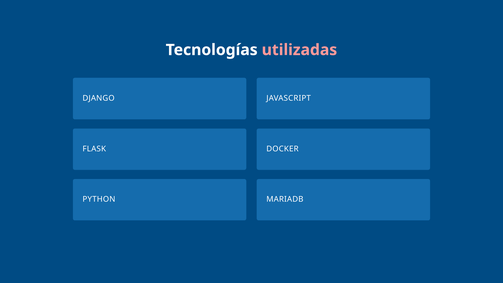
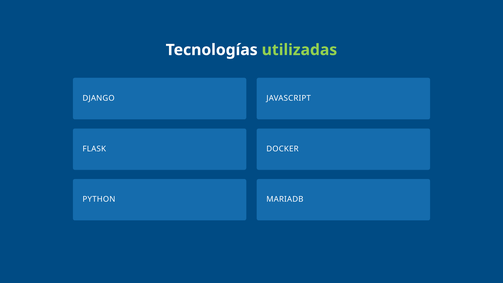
utilizadas colour: pink -> light green (299, 50)
